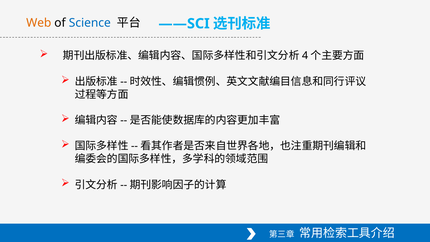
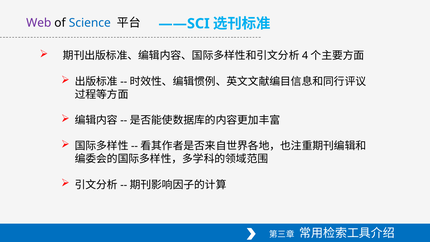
Web colour: orange -> purple (39, 23)
